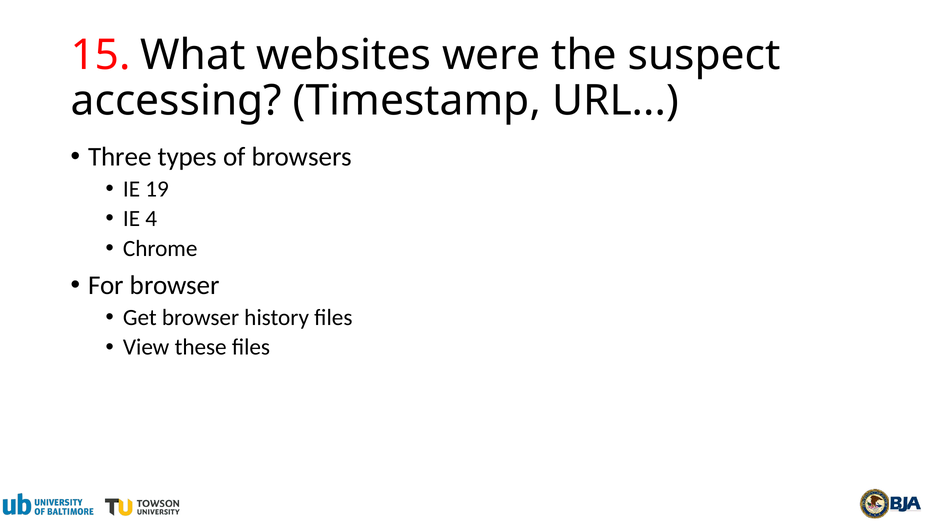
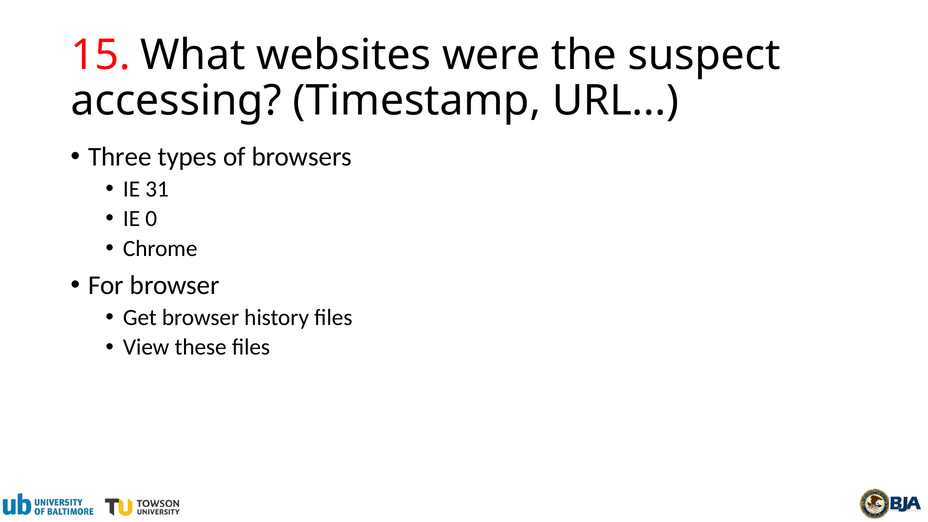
19: 19 -> 31 (157, 189)
4: 4 -> 0 (151, 219)
